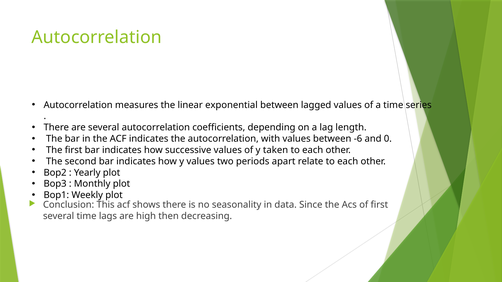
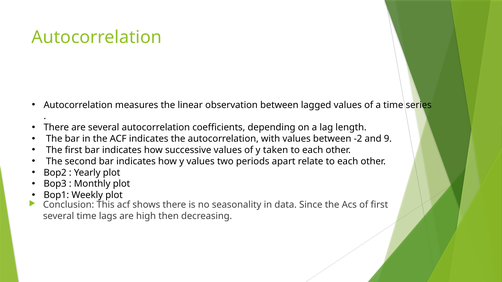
exponential: exponential -> observation (231, 105)
-6: -6 -> -2 (358, 139)
0: 0 -> 9 (388, 139)
